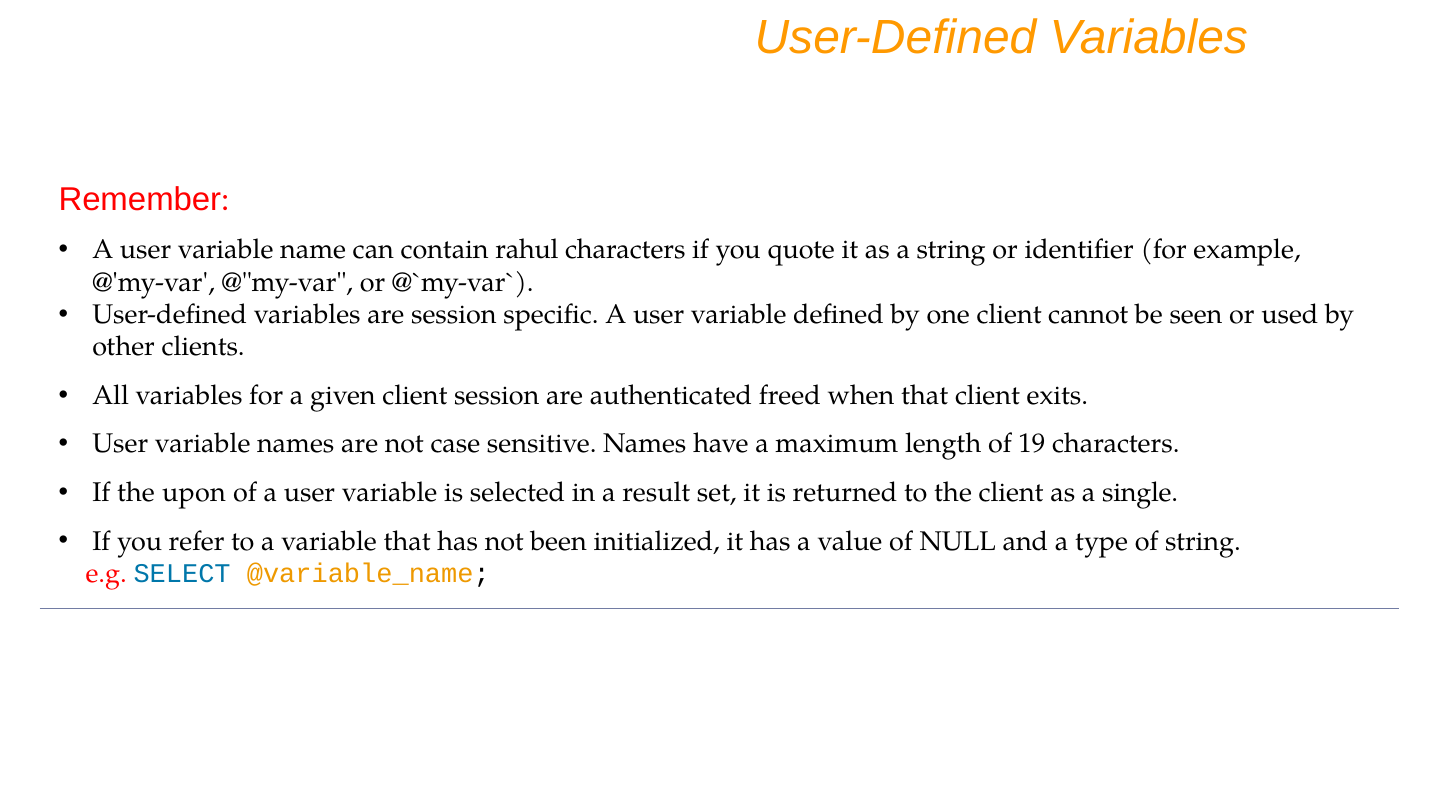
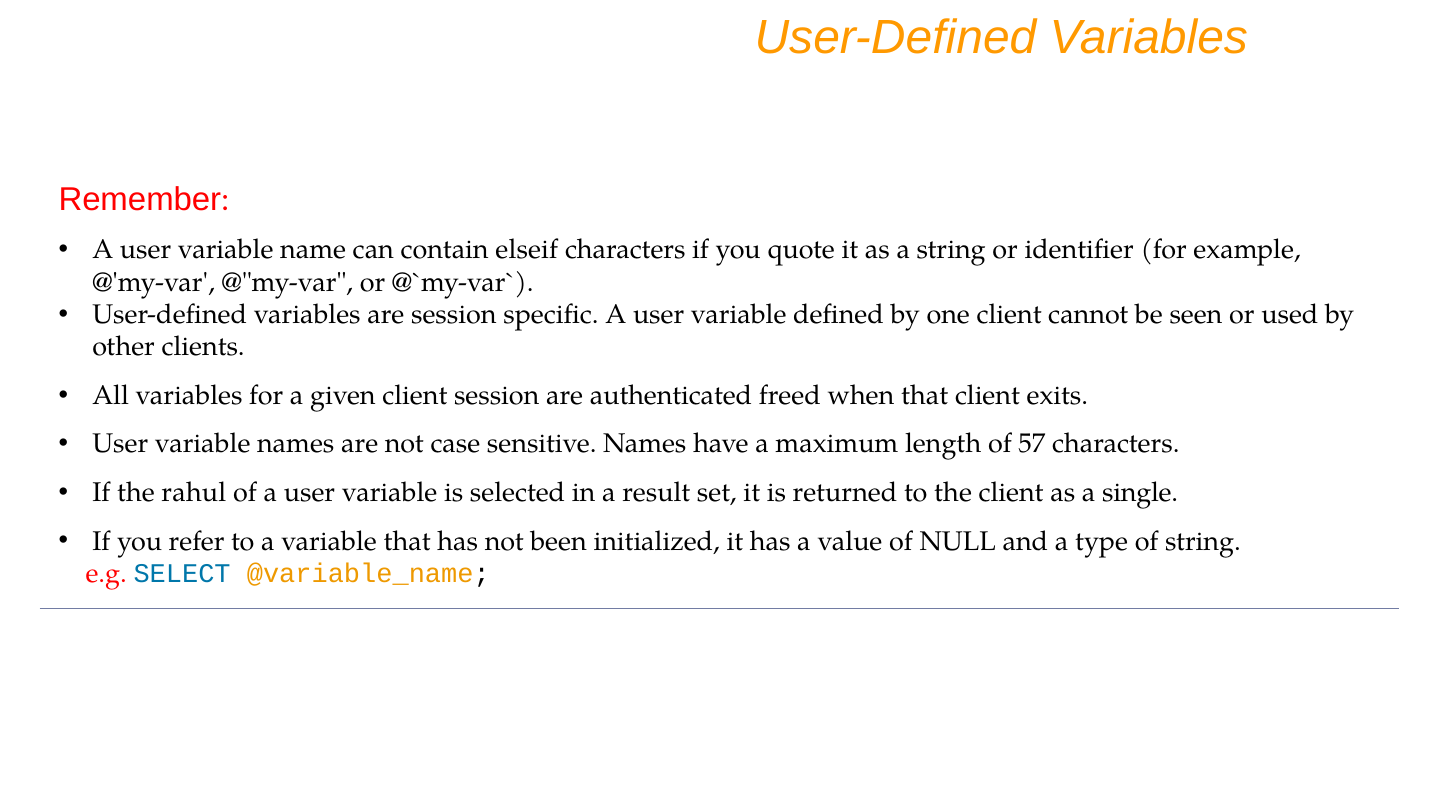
rahul: rahul -> elseif (527, 250)
19: 19 -> 57 (1032, 444)
upon: upon -> rahul (194, 493)
